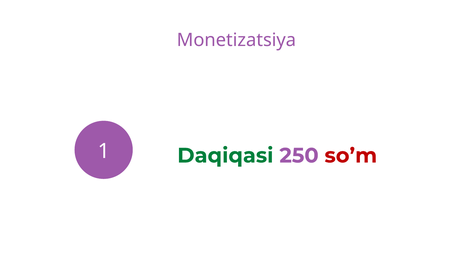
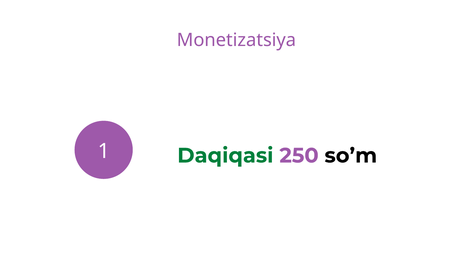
so’m colour: red -> black (351, 156)
